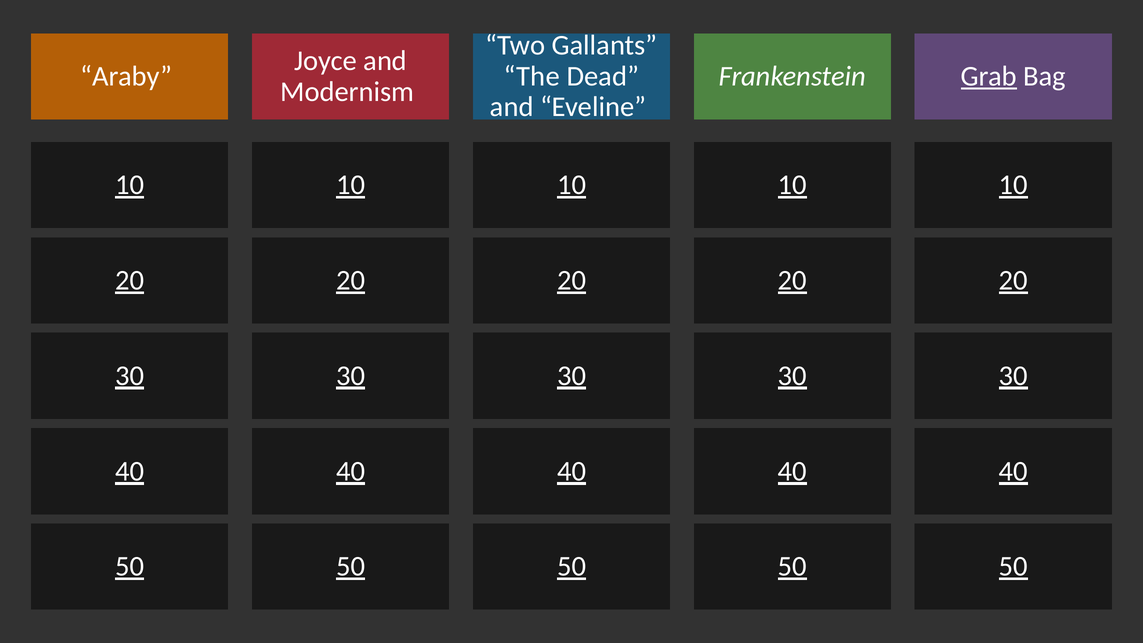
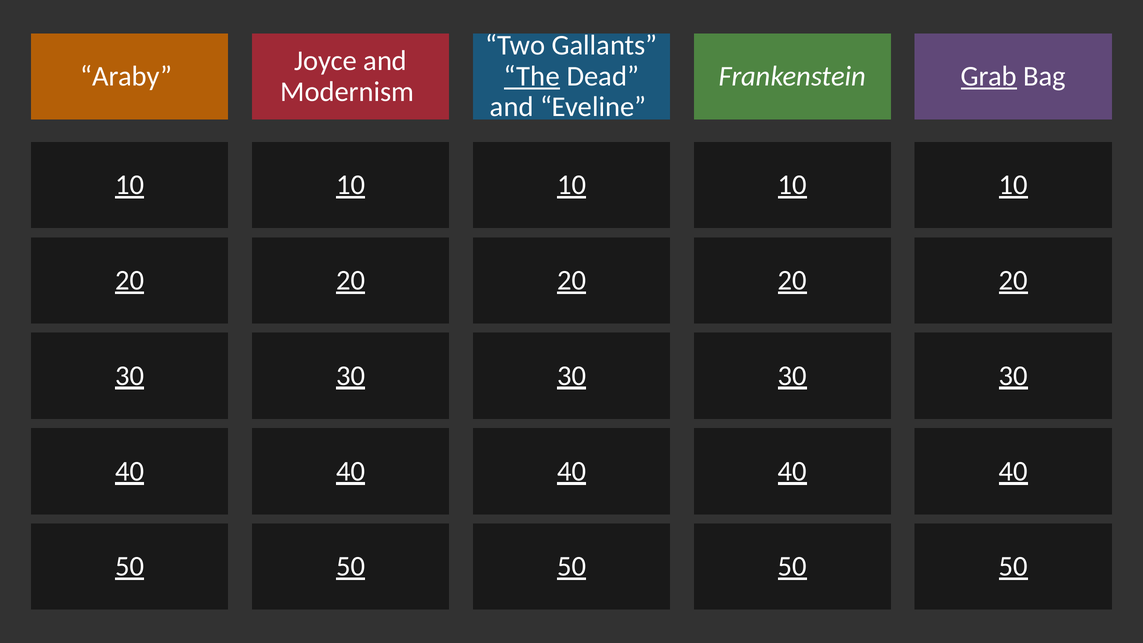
The underline: none -> present (532, 76)
